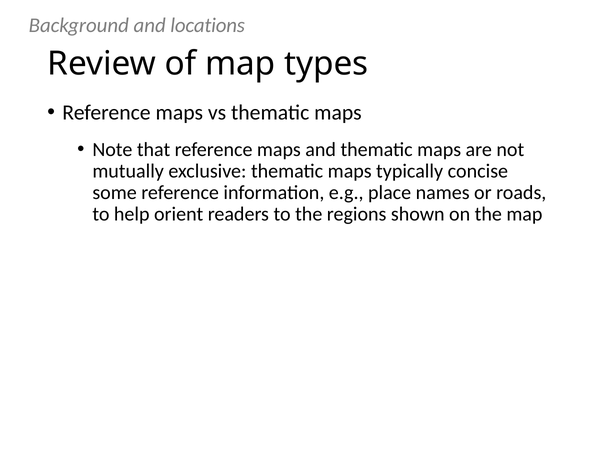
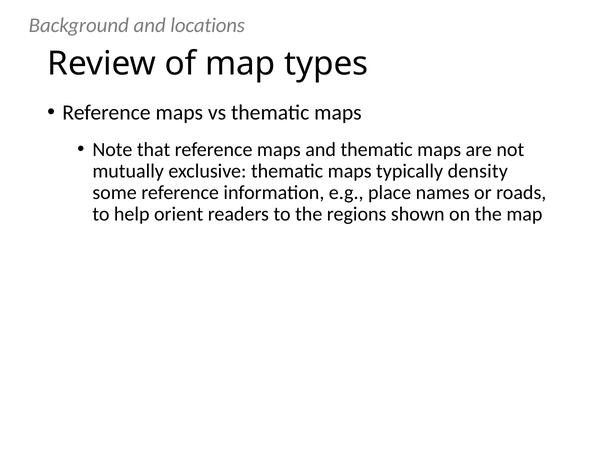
concise: concise -> density (478, 171)
